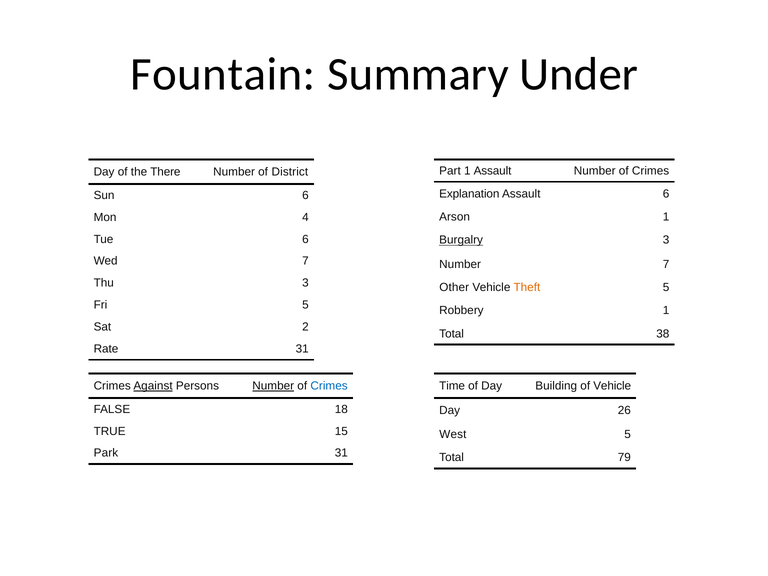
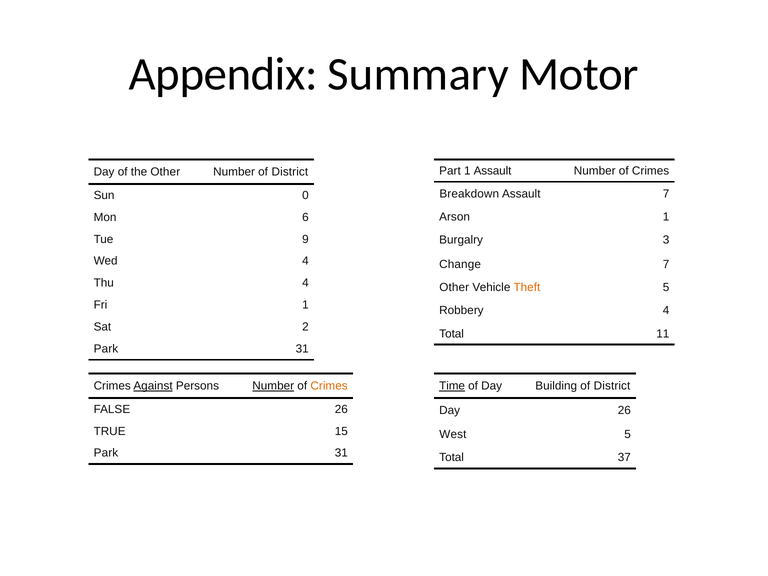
Fountain: Fountain -> Appendix (223, 74)
Under: Under -> Motor (579, 74)
the There: There -> Other (165, 172)
Explanation: Explanation -> Breakdown (469, 194)
Assault 6: 6 -> 7 (666, 194)
Sun 6: 6 -> 0 (305, 195)
4: 4 -> 6 (305, 217)
Tue 6: 6 -> 9 (305, 239)
Burgalry underline: present -> none (461, 240)
Wed 7: 7 -> 4 (305, 261)
Number: Number -> Change (460, 264)
Thu 3: 3 -> 4 (305, 283)
Fri 5: 5 -> 1 (305, 305)
Robbery 1: 1 -> 4 (666, 311)
38: 38 -> 11 (663, 334)
Rate: Rate -> Park (106, 349)
Crimes colour: blue -> orange (329, 386)
Time underline: none -> present (452, 386)
Vehicle: Vehicle -> District (612, 386)
FALSE 18: 18 -> 26 (341, 409)
79: 79 -> 37 (624, 458)
